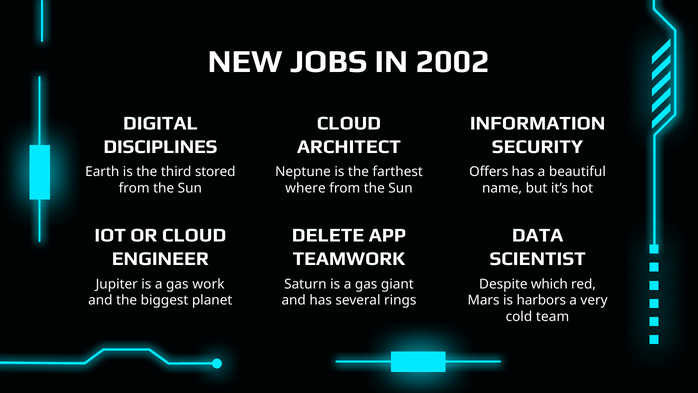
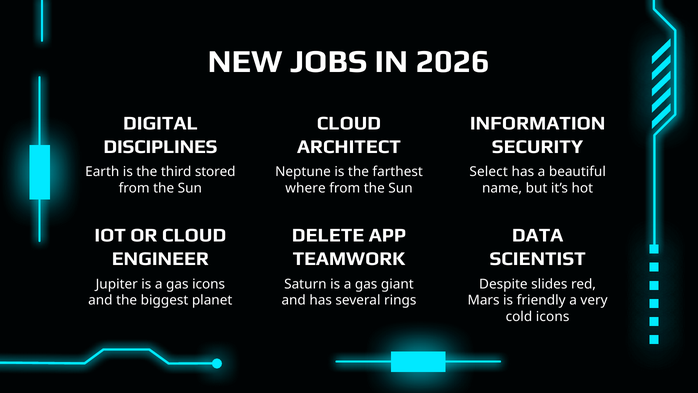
2002: 2002 -> 2026 (453, 62)
Offers: Offers -> Select (489, 172)
gas work: work -> icons (209, 284)
which: which -> slides (549, 284)
harbors: harbors -> friendly (541, 300)
cold team: team -> icons (553, 317)
